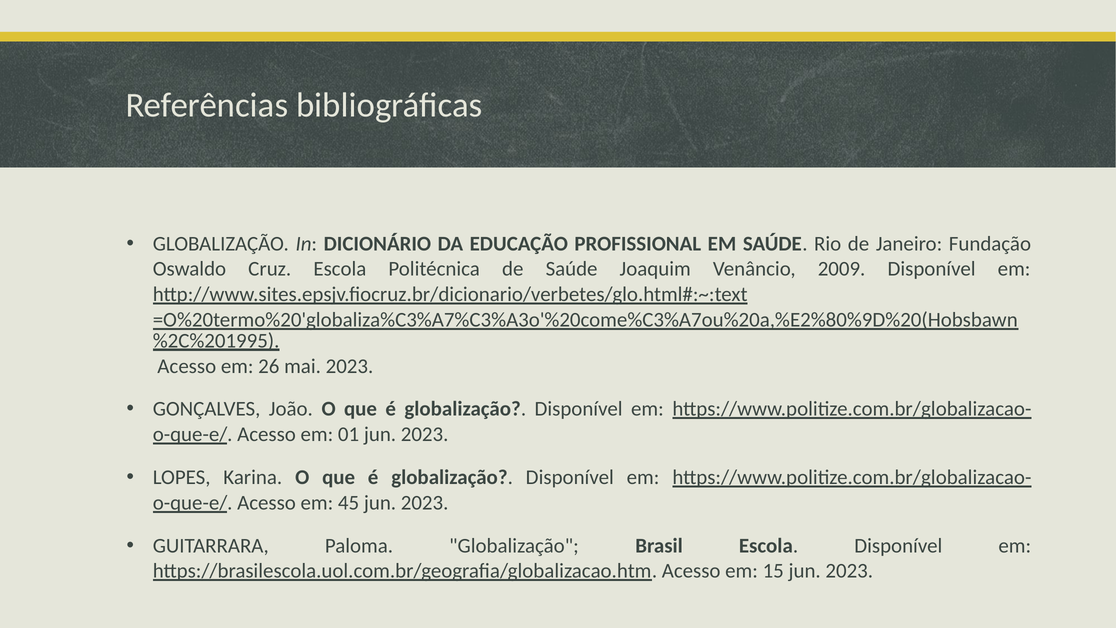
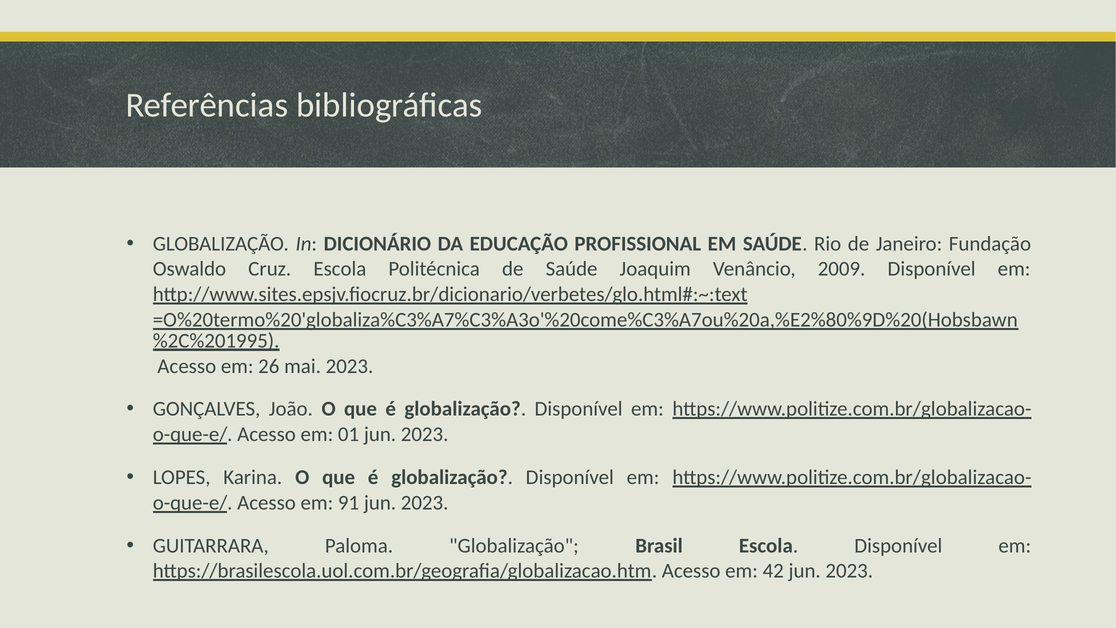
45: 45 -> 91 (349, 503)
15: 15 -> 42 (773, 571)
